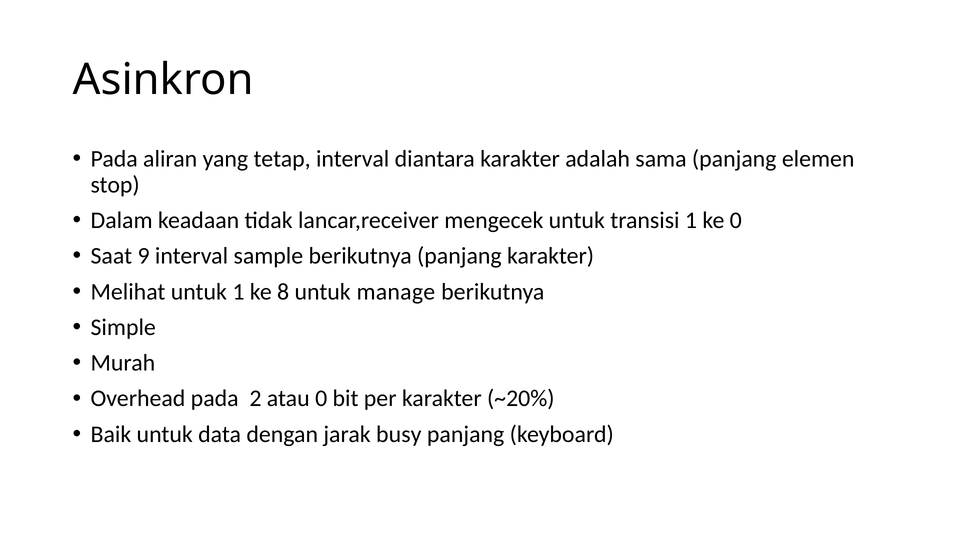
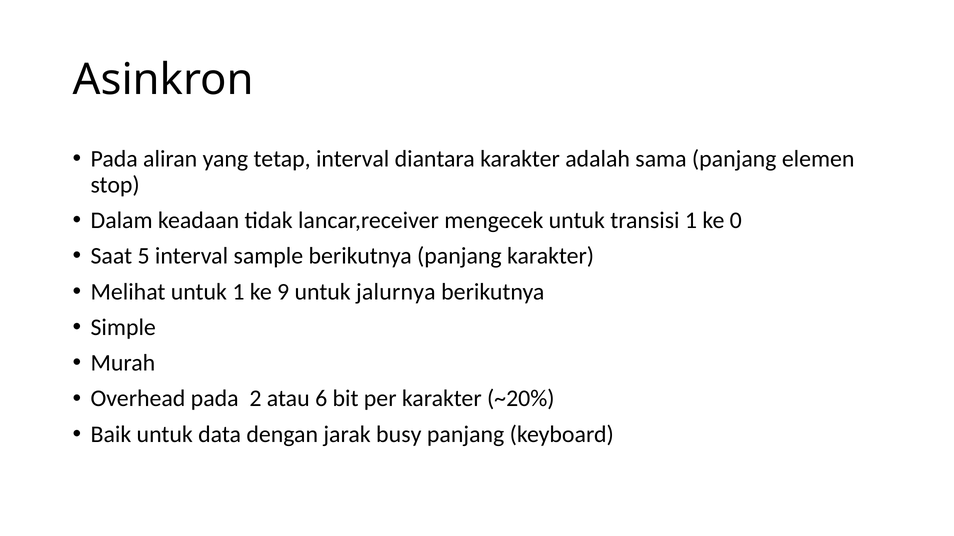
9: 9 -> 5 (144, 256)
8: 8 -> 9 (283, 292)
manage: manage -> jalurnya (396, 292)
atau 0: 0 -> 6 (321, 399)
